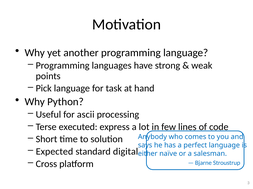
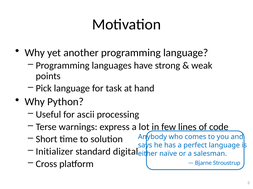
executed: executed -> warnings (78, 127)
Expected: Expected -> Initializer (55, 152)
